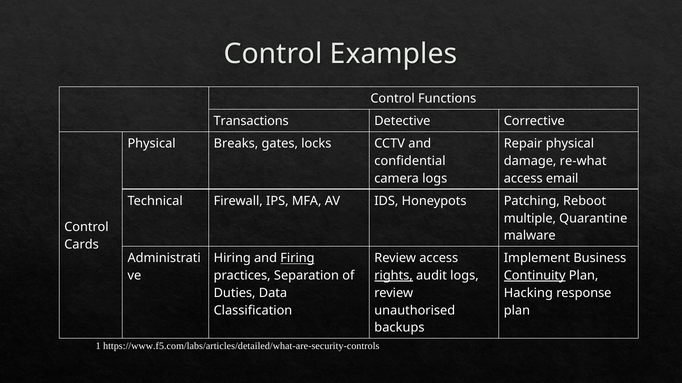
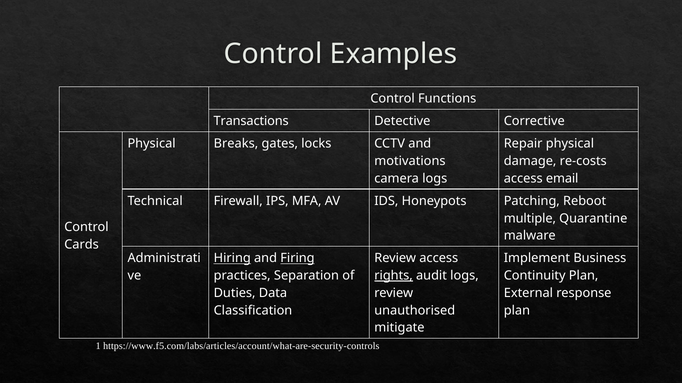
confidential: confidential -> motivations (410, 161)
re-what: re-what -> re-costs (583, 161)
Hiring underline: none -> present (232, 259)
Continuity underline: present -> none (535, 276)
Hacking: Hacking -> External (528, 293)
backups: backups -> mitigate (399, 328)
https://www.f5.com/labs/articles/detailed/what-are-security-controls: https://www.f5.com/labs/articles/detailed/what-are-security-controls -> https://www.f5.com/labs/articles/account/what-are-security-controls (241, 347)
